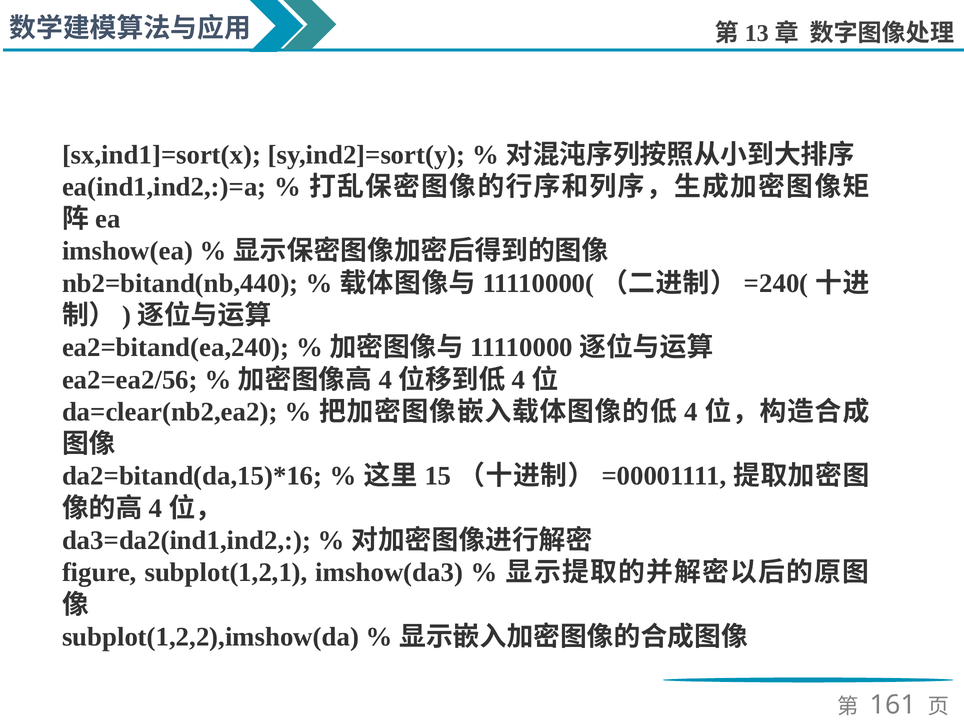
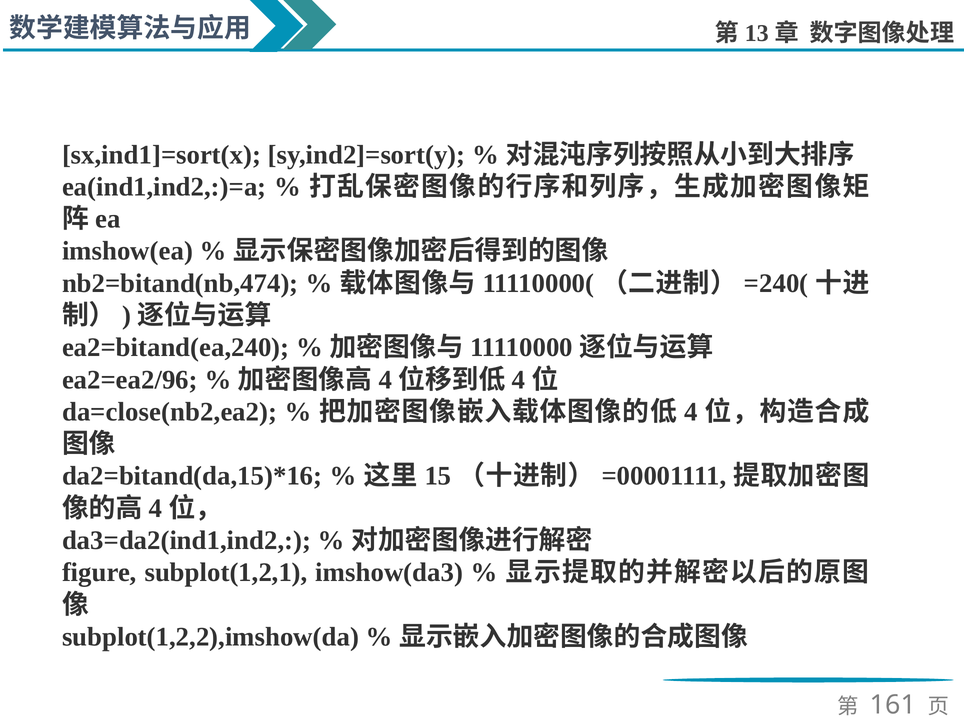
nb2=bitand(nb,440: nb2=bitand(nb,440 -> nb2=bitand(nb,474 (180, 283)
ea2=ea2/56: ea2=ea2/56 -> ea2=ea2/96 (130, 380)
da=clear(nb2,ea2: da=clear(nb2,ea2 -> da=close(nb2,ea2 (170, 412)
